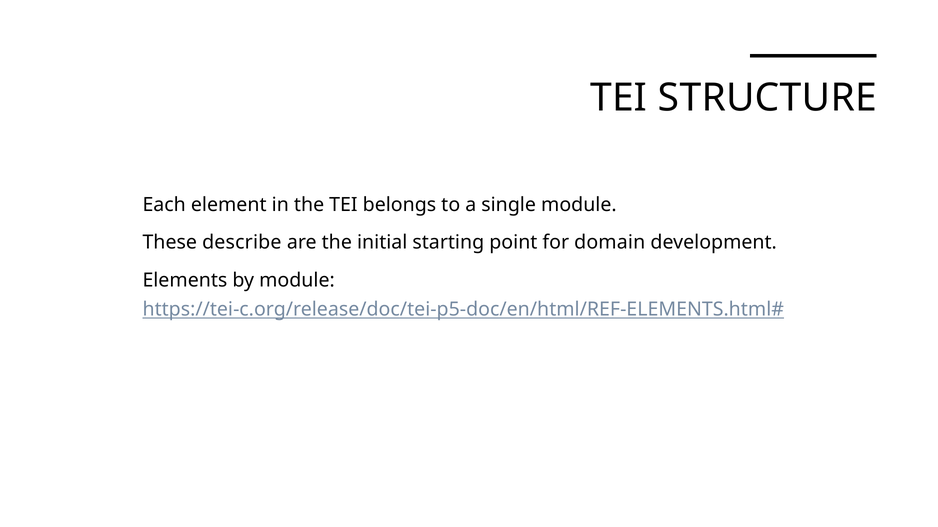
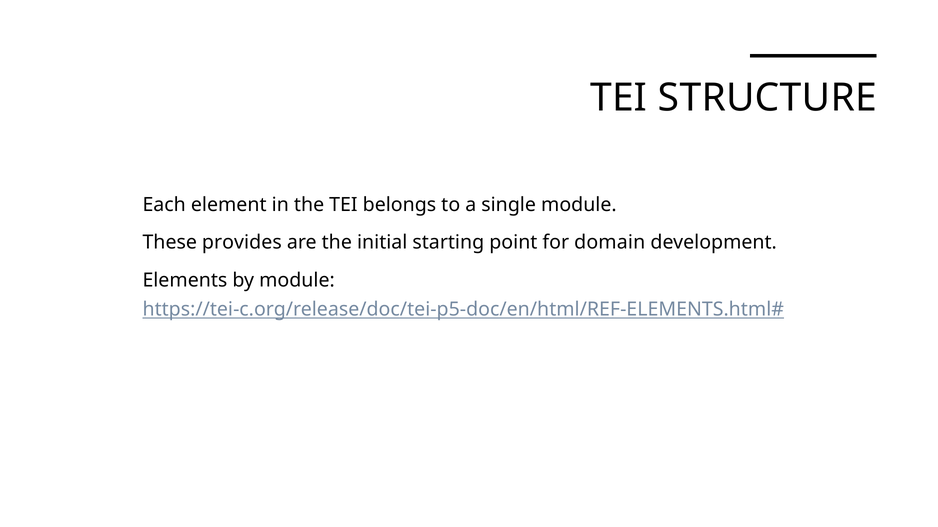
describe: describe -> provides (242, 243)
